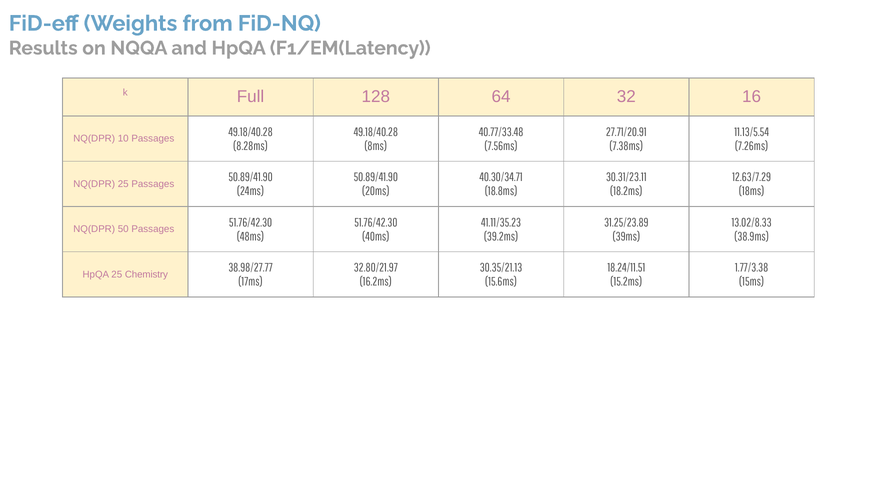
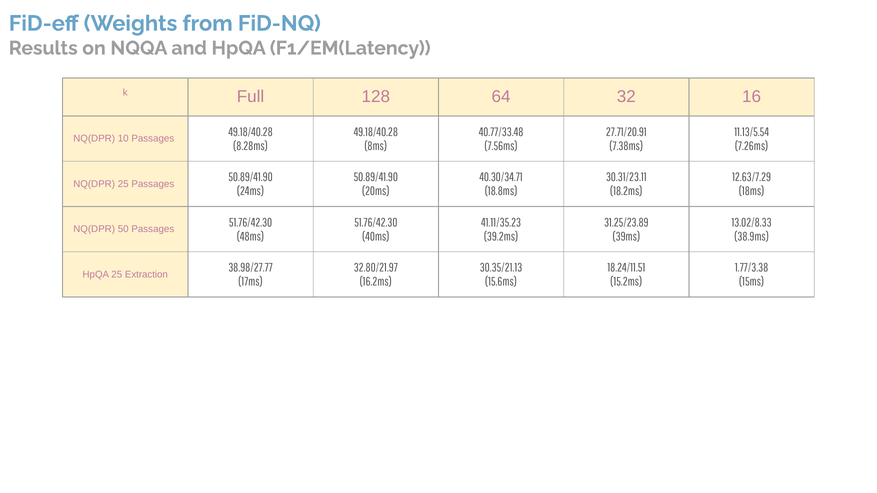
Chemistry: Chemistry -> Extraction (146, 275)
